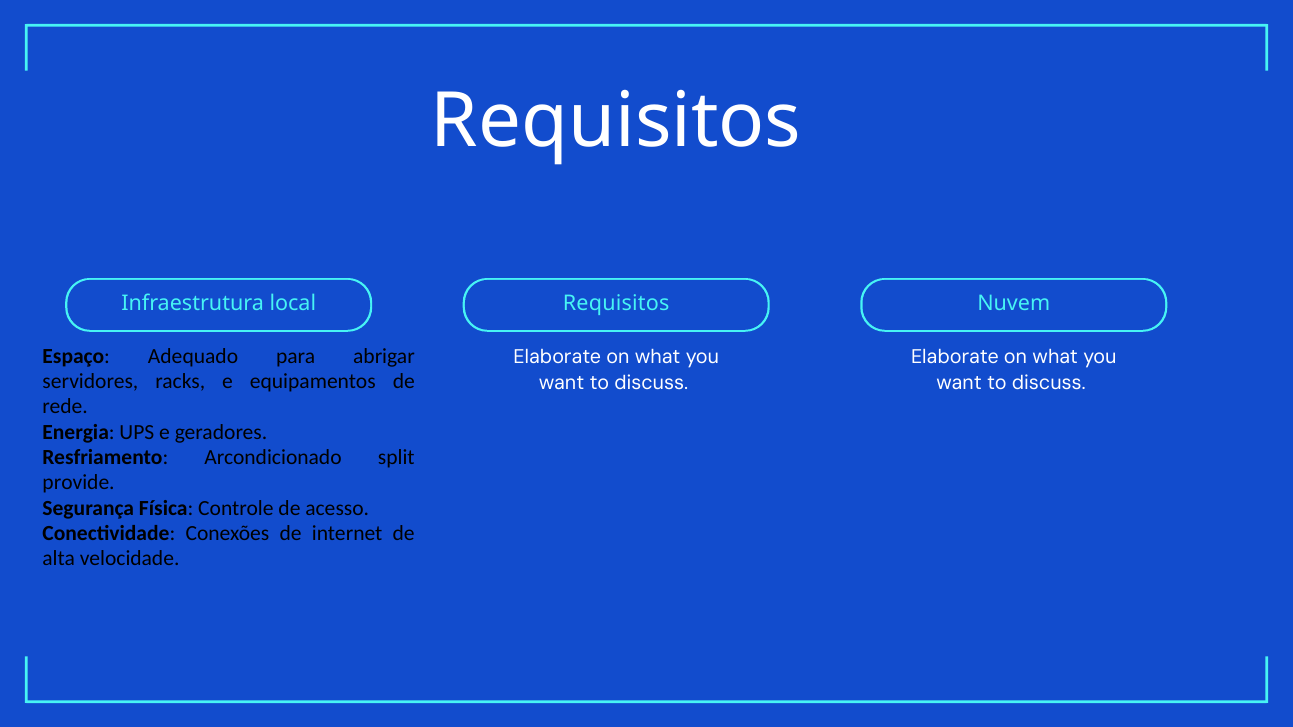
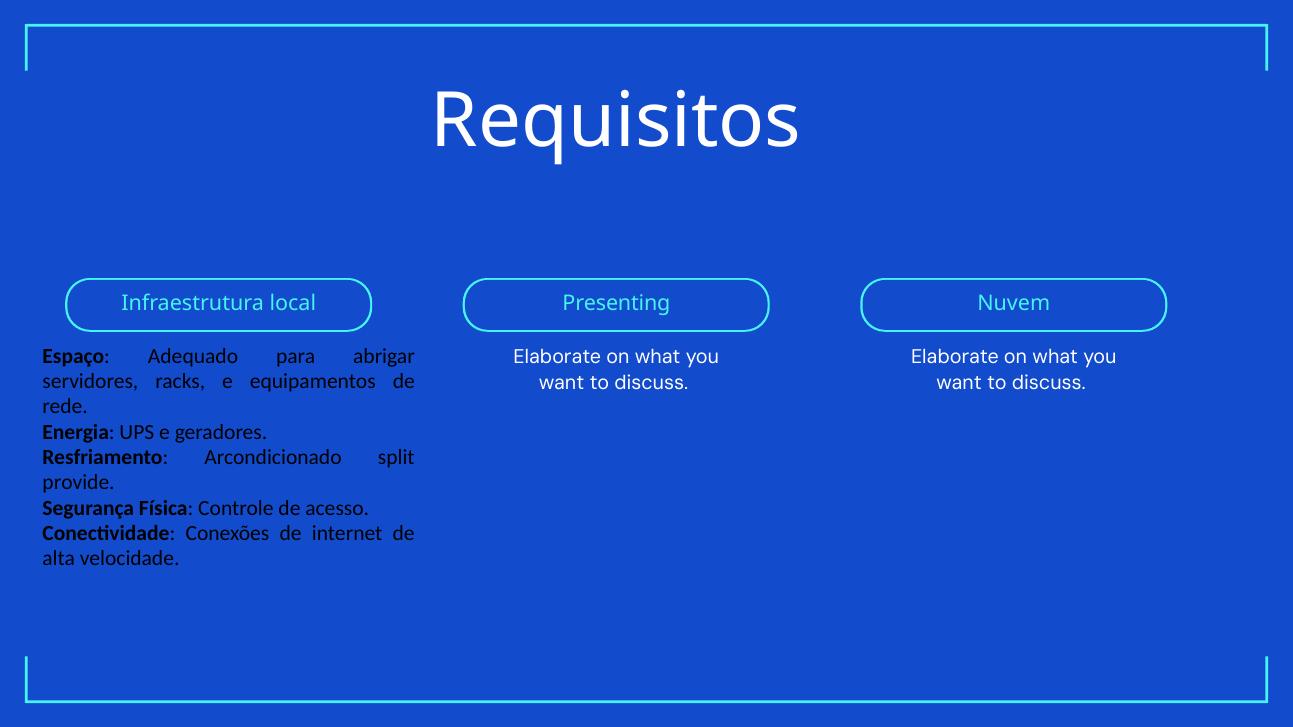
Requisitos: Requisitos -> Presenting (616, 304)
